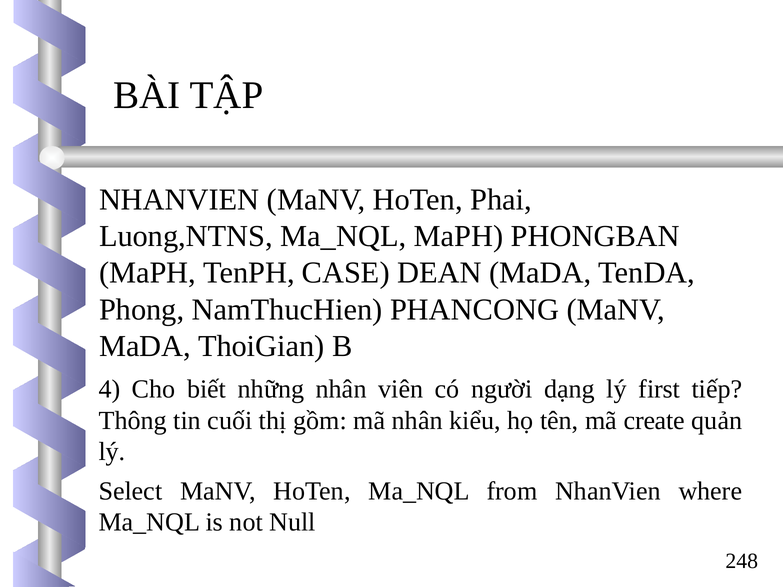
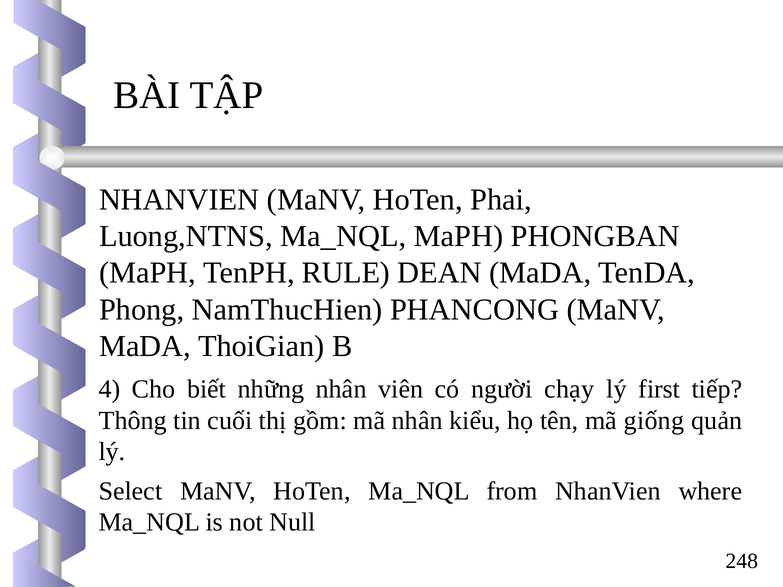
CASE: CASE -> RULE (346, 273)
dạng: dạng -> chạy (569, 389)
create: create -> giống (654, 421)
